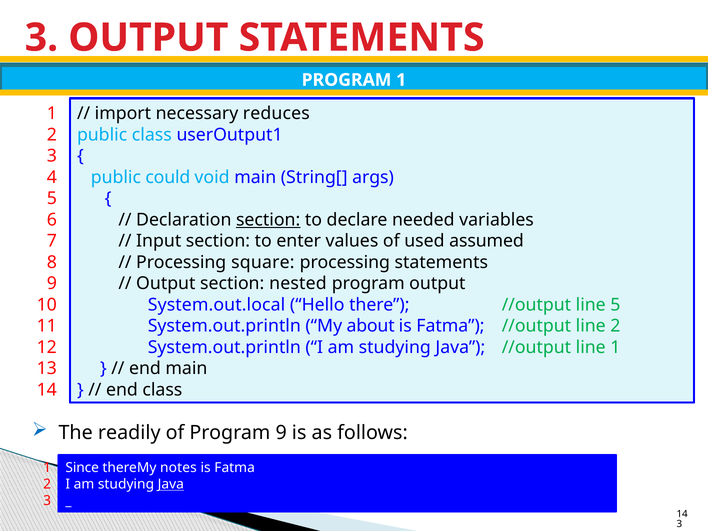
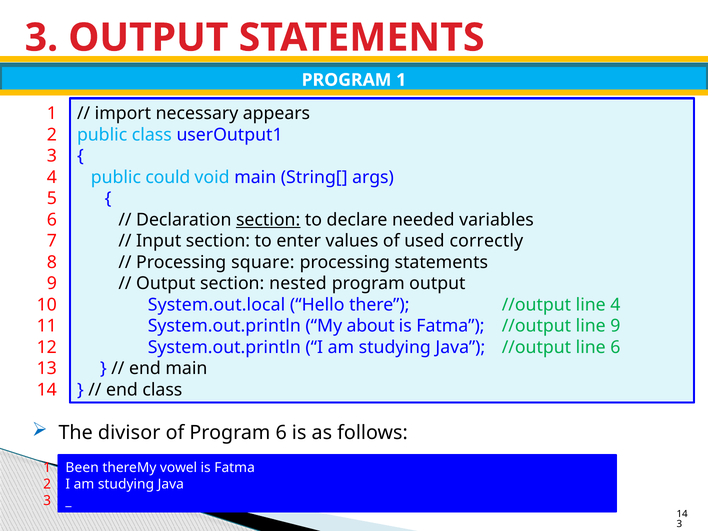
reduces: reduces -> appears (276, 114)
assumed: assumed -> correctly (486, 241)
line 5: 5 -> 4 (615, 305)
line 2: 2 -> 9 (615, 326)
line 1: 1 -> 6 (615, 347)
readily: readily -> divisor (129, 433)
Program 9: 9 -> 6 (281, 433)
Since: Since -> Been (82, 468)
notes: notes -> vowel (179, 468)
Java underline: present -> none (171, 484)
